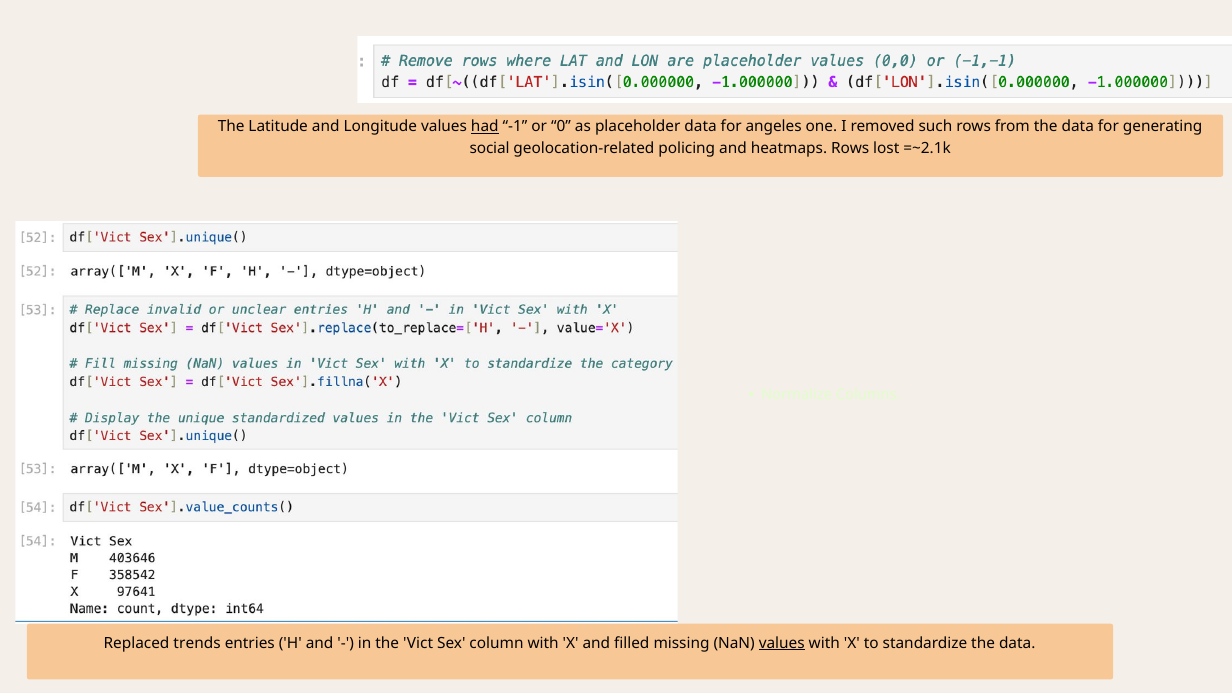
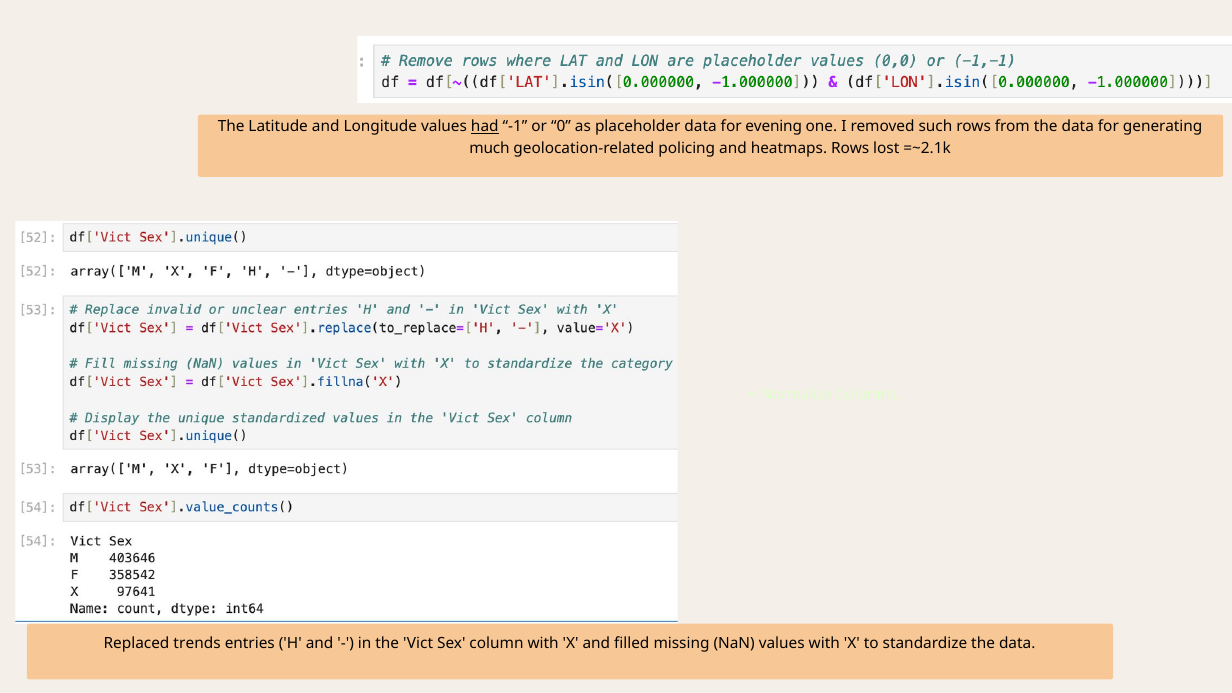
angeles: angeles -> evening (774, 127)
social: social -> much (490, 148)
values underline: present -> none (782, 643)
